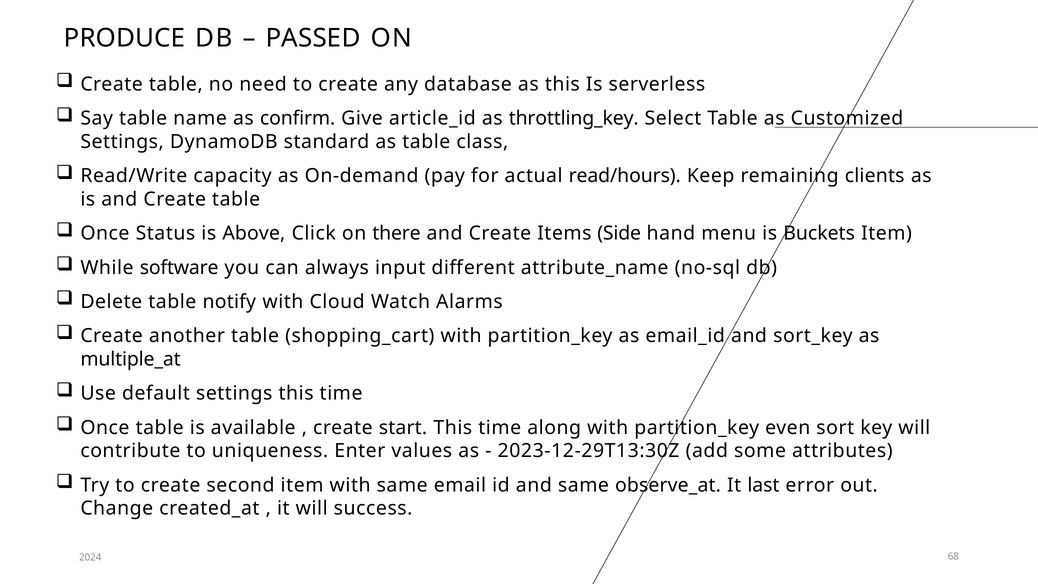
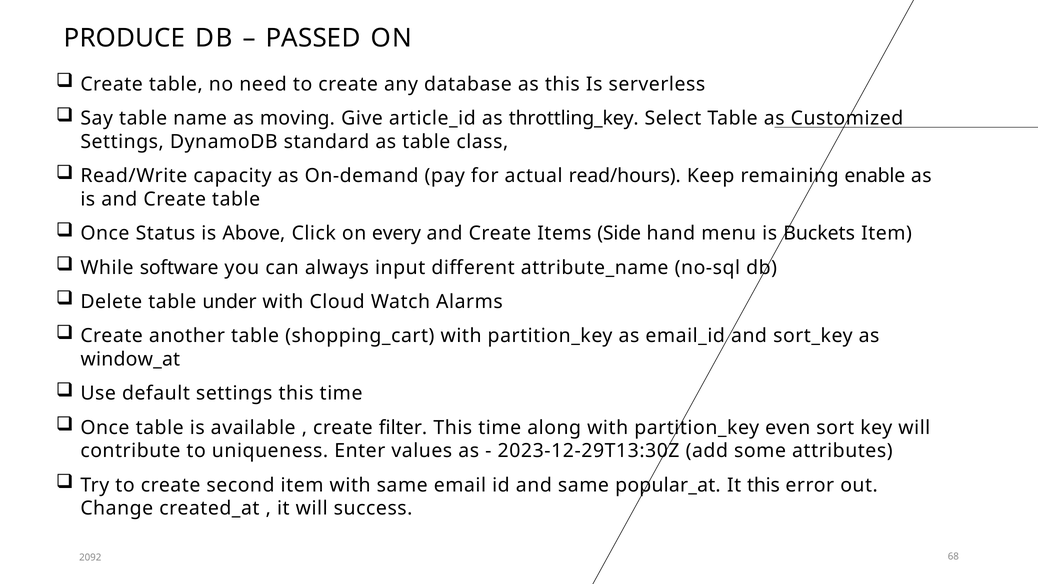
confirm: confirm -> moving (297, 118)
clients: clients -> enable (875, 176)
there: there -> every (397, 233)
notify: notify -> under (230, 302)
multiple_at: multiple_at -> window_at (130, 359)
start: start -> filter (403, 428)
observe_at: observe_at -> popular_at (668, 485)
It last: last -> this (763, 485)
2024: 2024 -> 2092 (90, 557)
